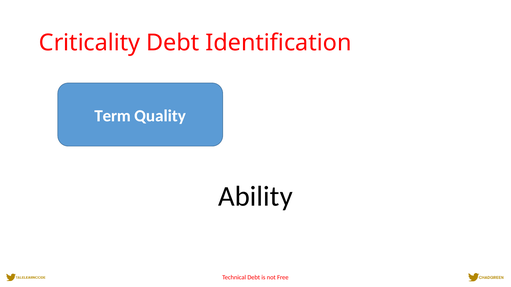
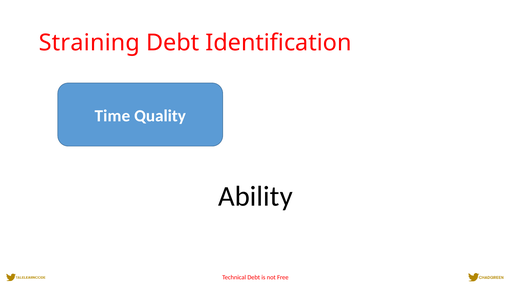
Criticality: Criticality -> Straining (89, 43)
Term: Term -> Time (112, 116)
